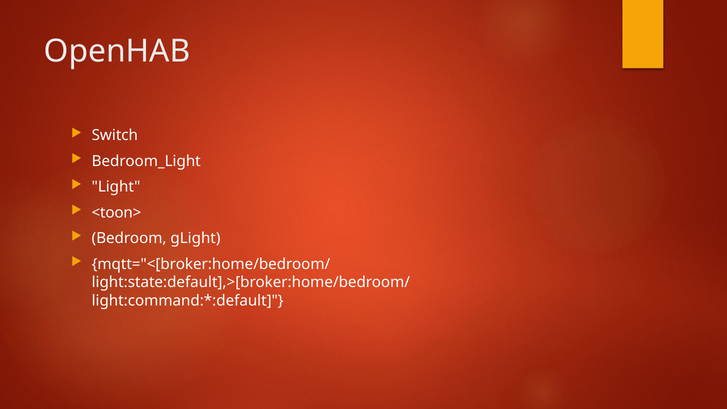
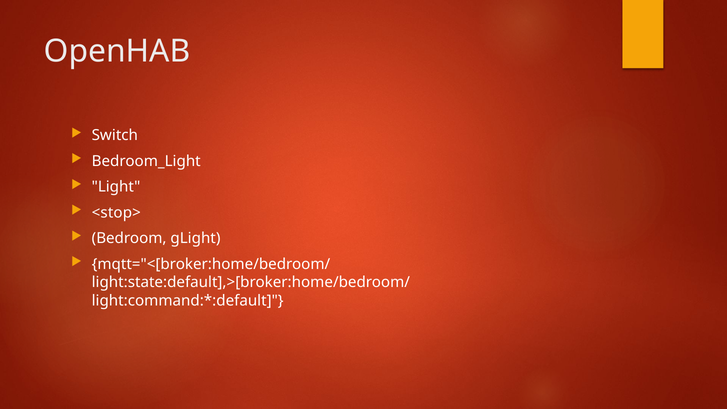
<toon>: <toon> -> <stop> (116, 213)
